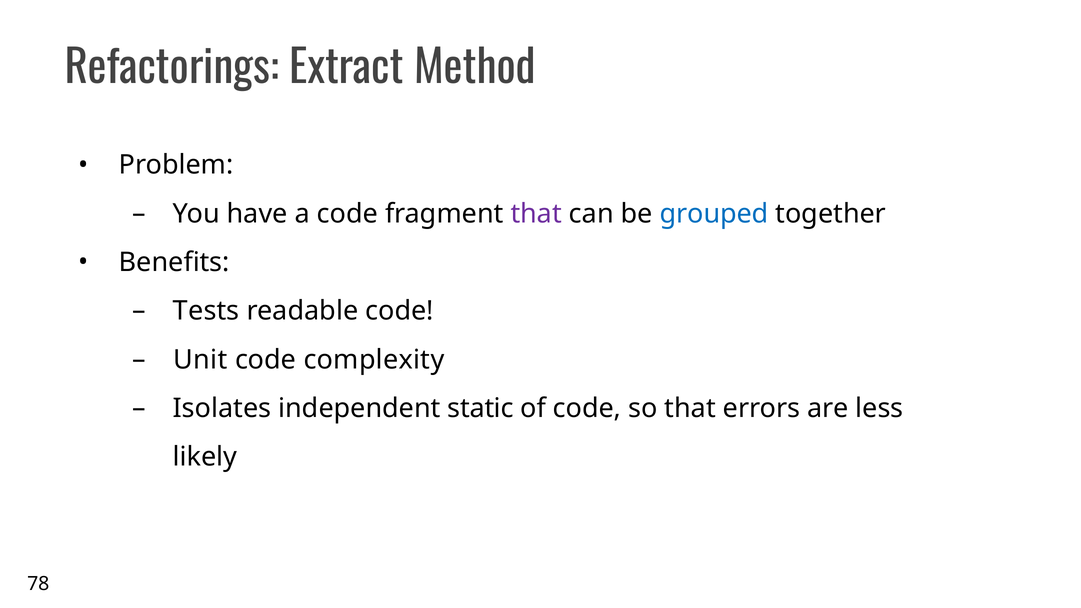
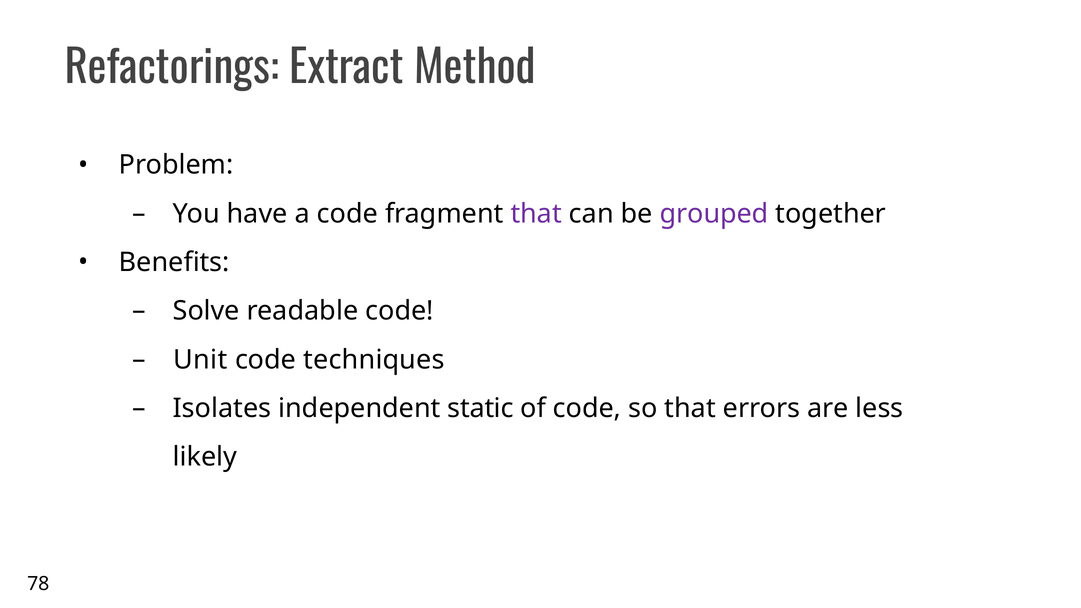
grouped colour: blue -> purple (714, 214)
Tests: Tests -> Solve (206, 311)
complexity: complexity -> techniques (374, 360)
